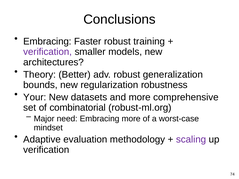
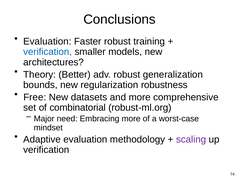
Embracing: Embracing -> Evaluation (47, 41)
verification colour: purple -> blue (48, 52)
Your: Your -> Free (35, 97)
